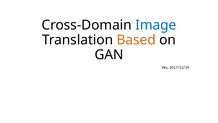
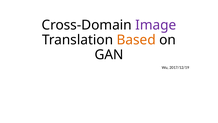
Image colour: blue -> purple (156, 25)
